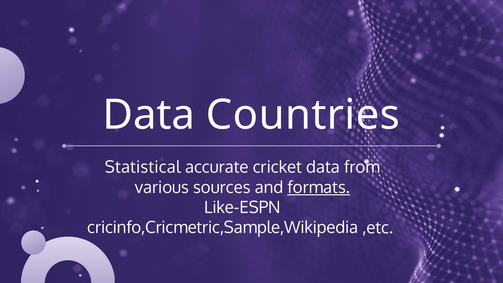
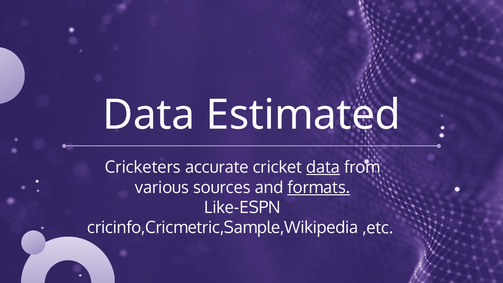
Countries: Countries -> Estimated (303, 115)
Statistical: Statistical -> Cricketers (143, 167)
data underline: none -> present (323, 167)
